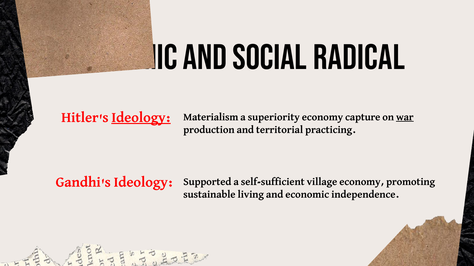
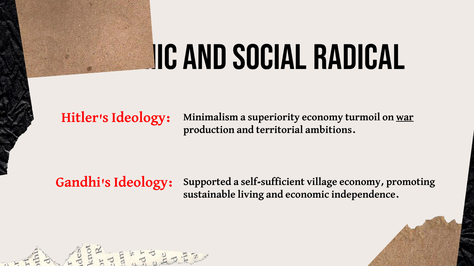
Ideology underline: present -> none (141, 118)
Materialism: Materialism -> Minimalism (211, 117)
capture: capture -> turmoil (363, 117)
practicing: practicing -> ambitions (330, 130)
